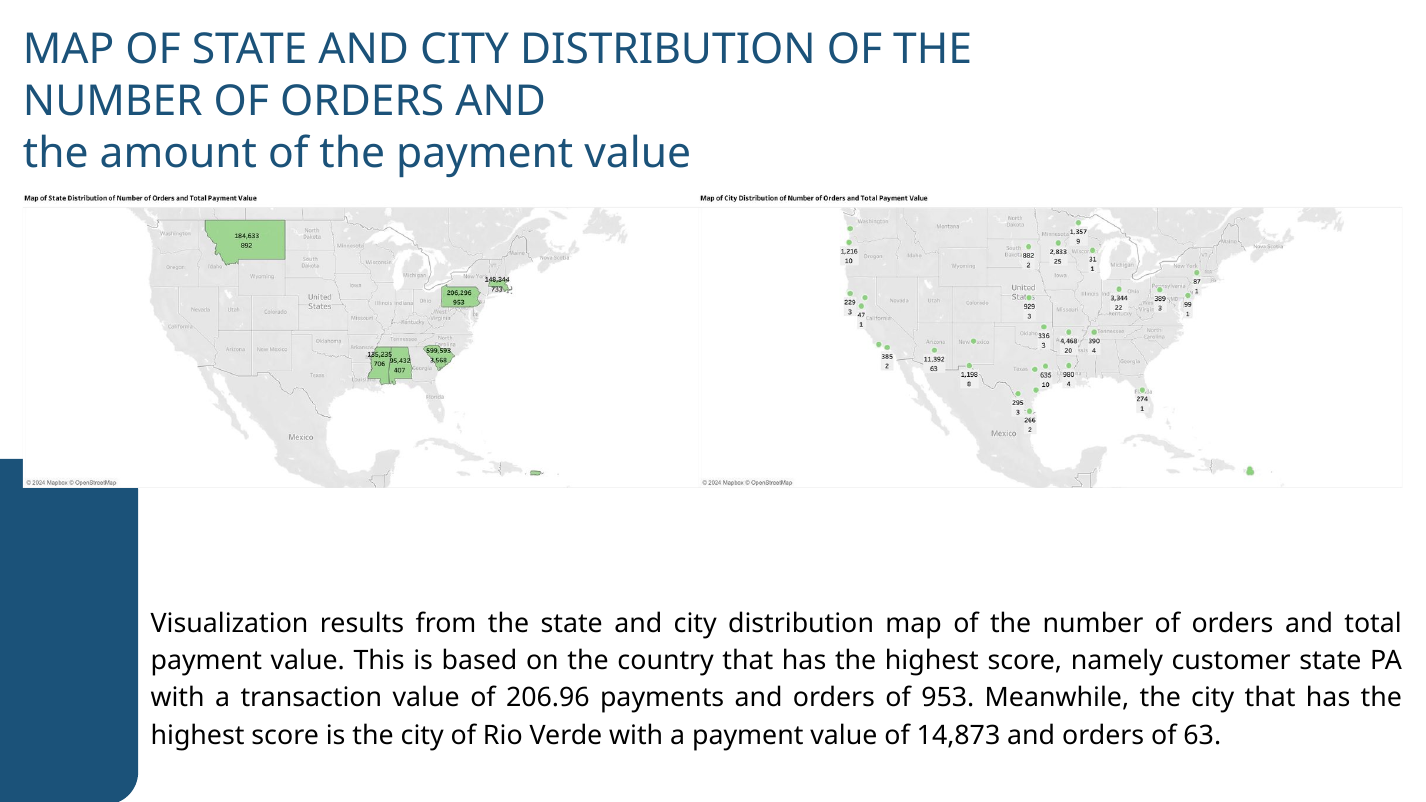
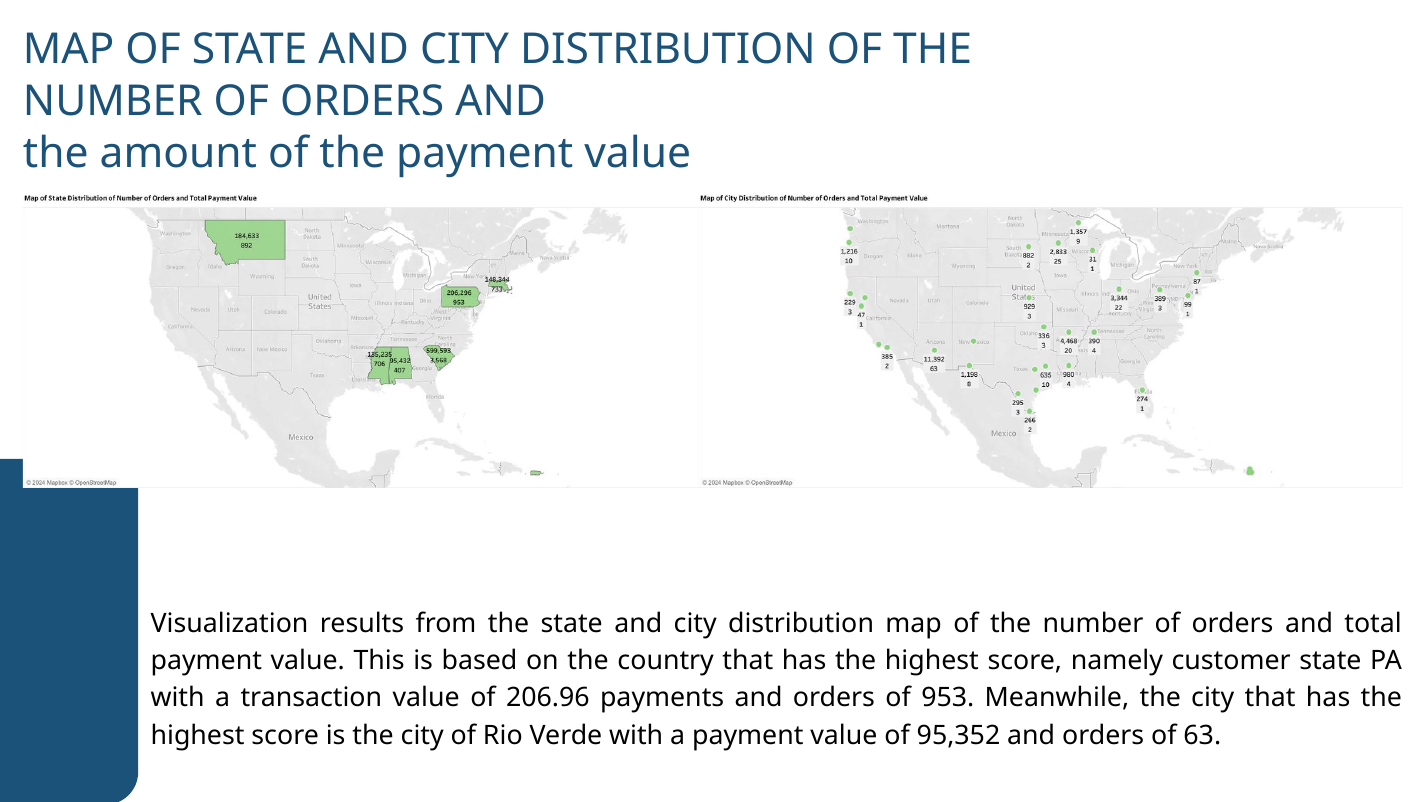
14,873: 14,873 -> 95,352 (959, 736)
